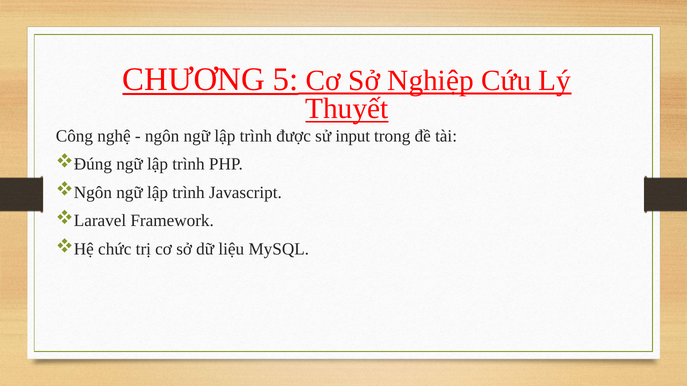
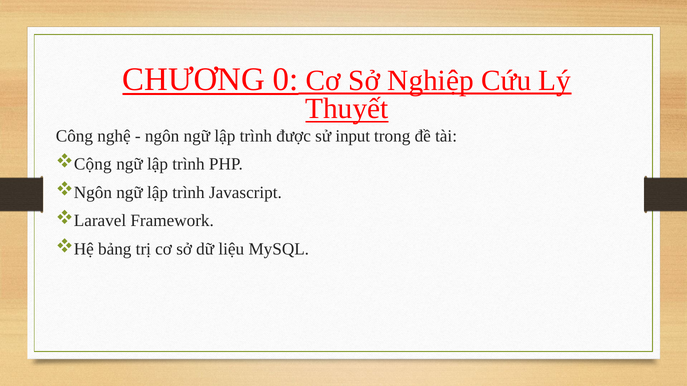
5: 5 -> 0 (286, 80)
Đúng: Đúng -> Cộng (93, 164)
chức: chức -> bảng (115, 249)
